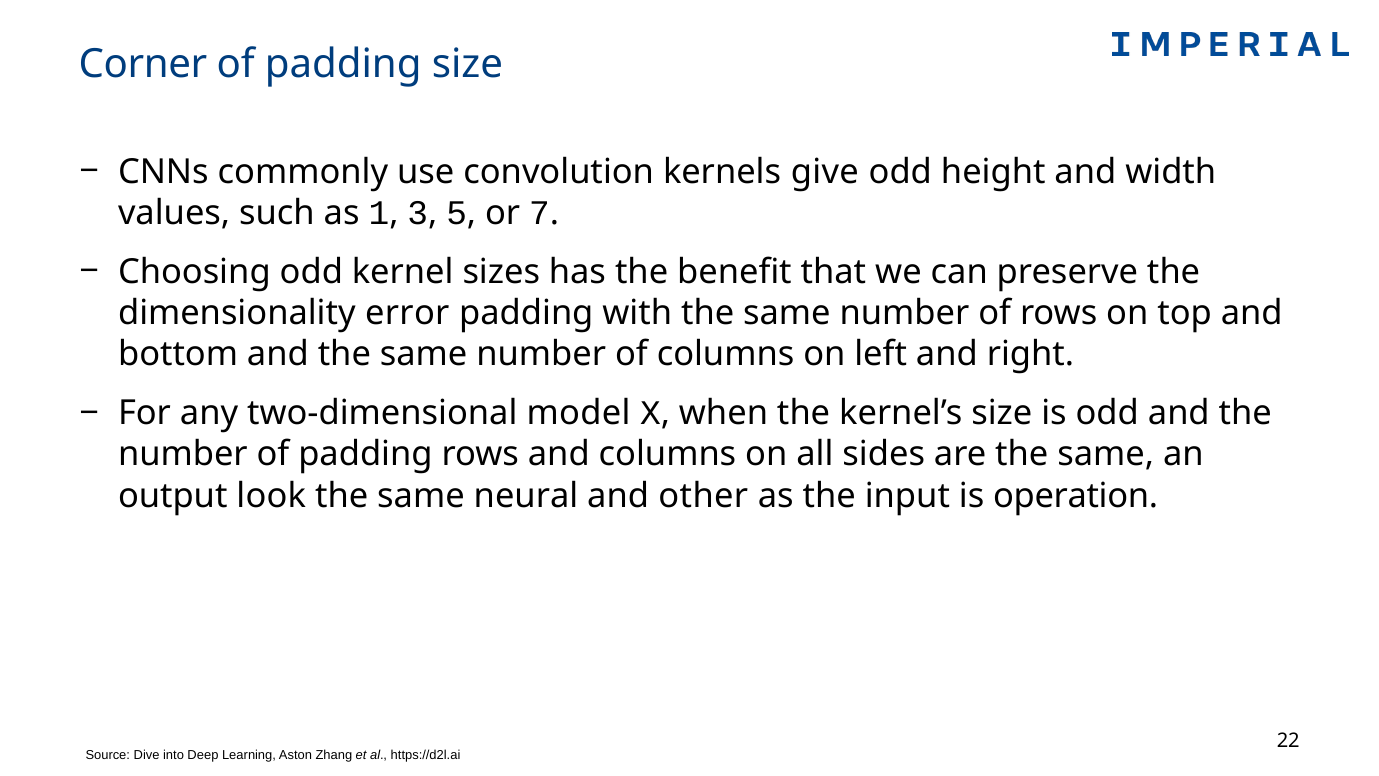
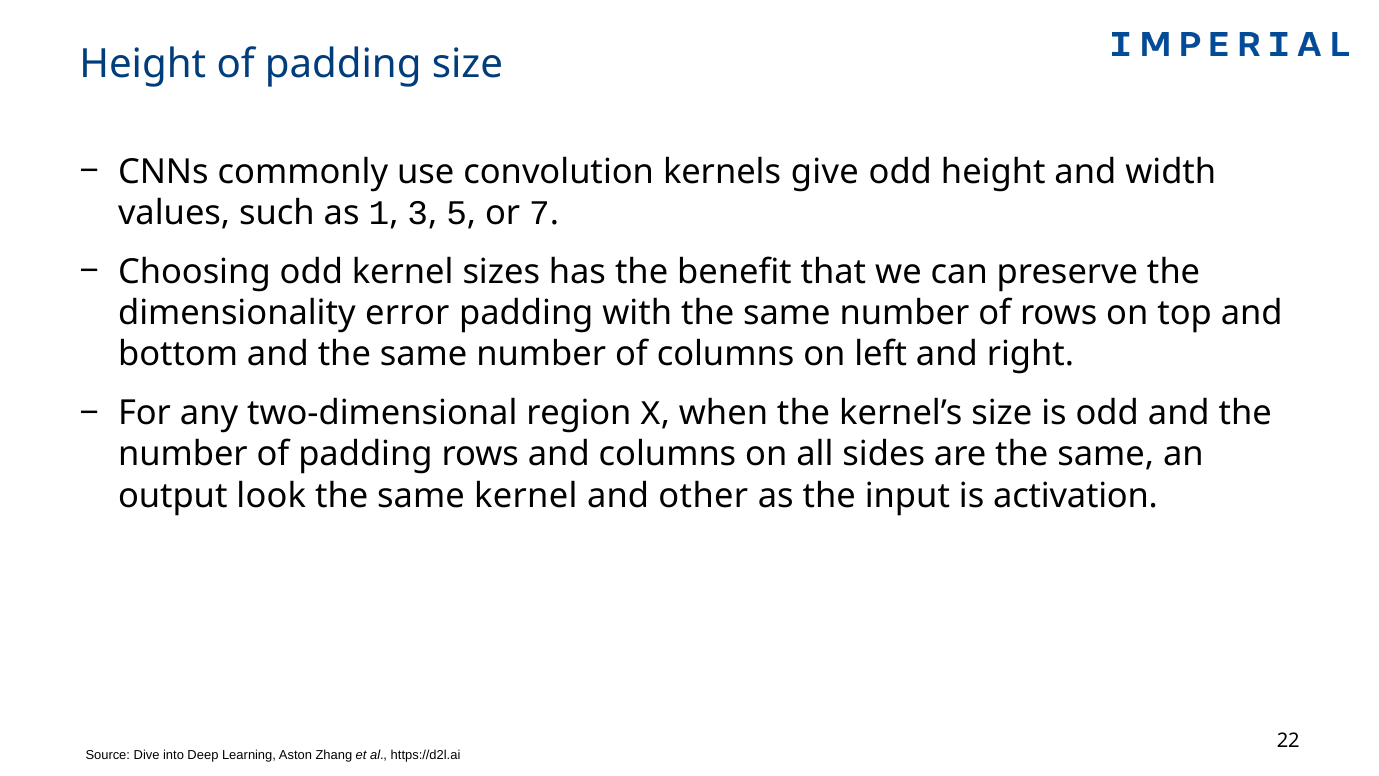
Corner: Corner -> Height (143, 64)
model: model -> region (579, 413)
same neural: neural -> kernel (526, 496)
operation: operation -> activation (1076, 496)
